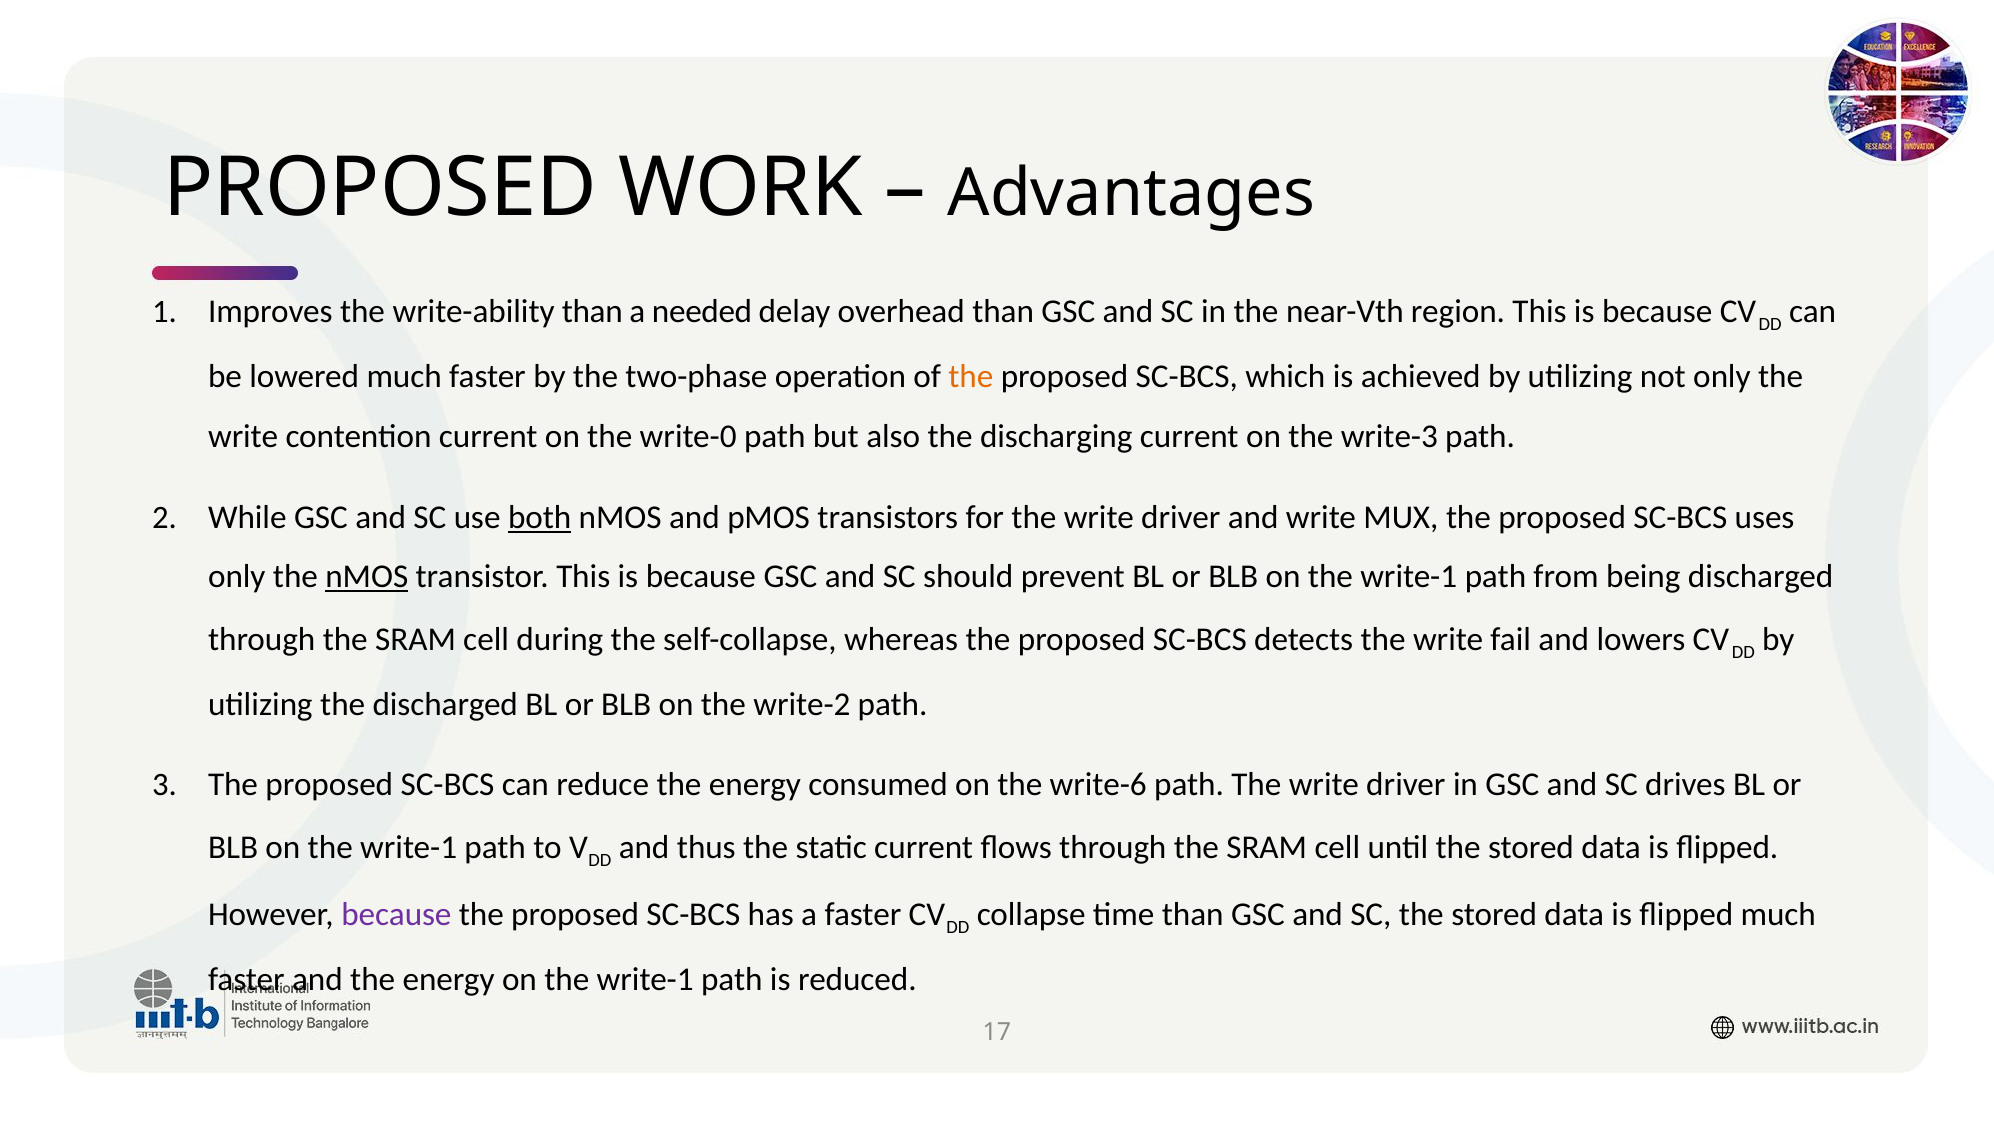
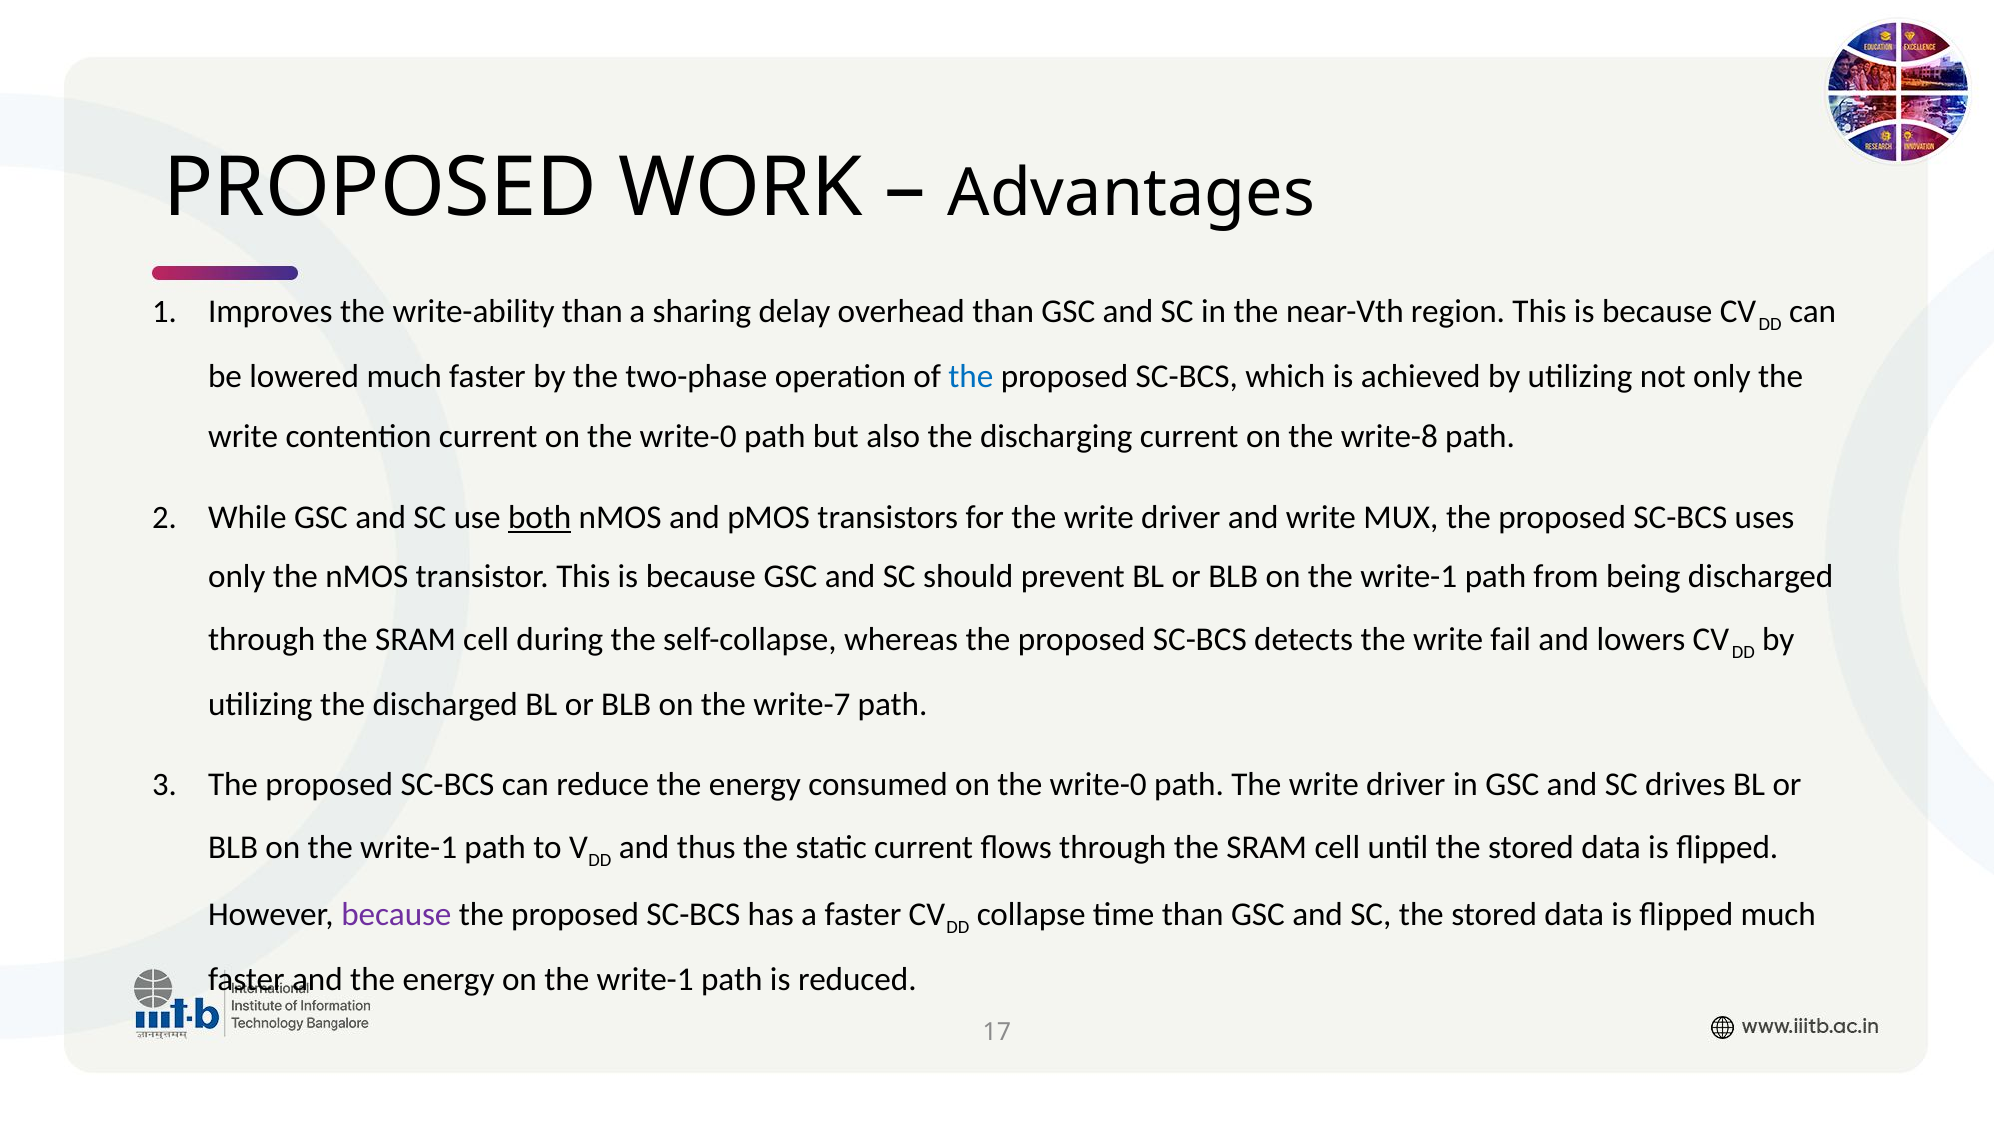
needed: needed -> sharing (702, 312)
the colour: orange -> blue (971, 377)
write-3: write-3 -> write-8 (1389, 437)
nMOS underline: present -> none (367, 577)
write-2: write-2 -> write-7 (802, 704)
consumed on the write-6: write-6 -> write-0 (1098, 785)
